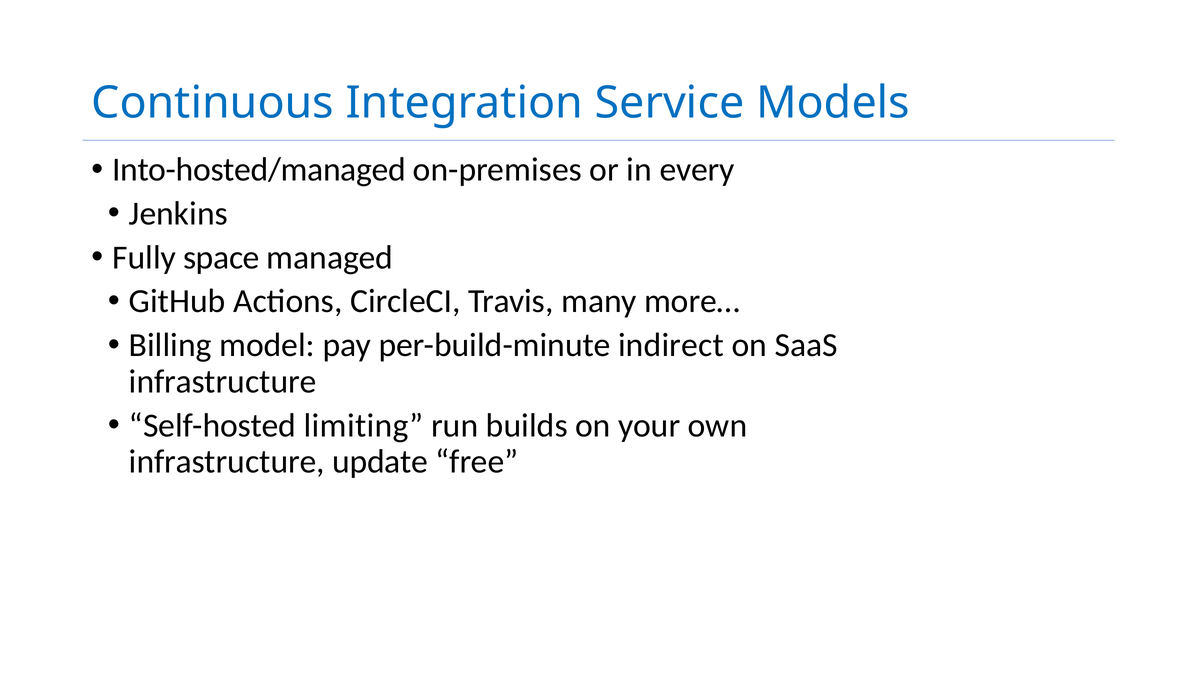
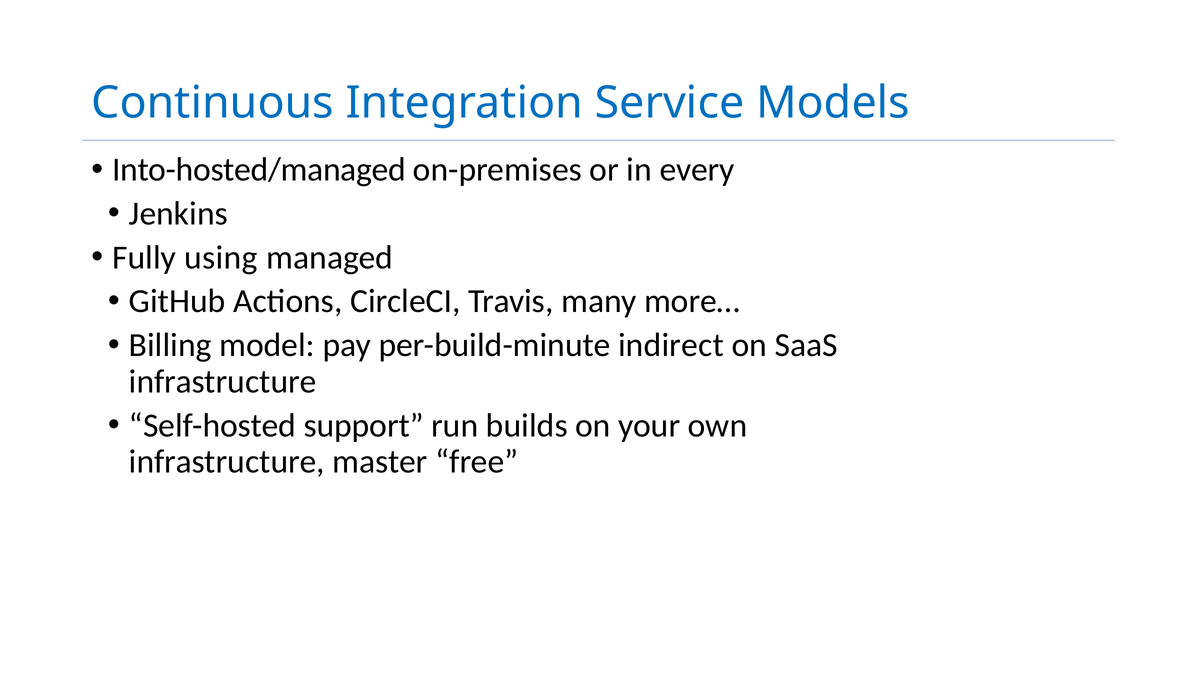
space: space -> using (221, 258)
limiting: limiting -> support (364, 426)
update: update -> master (380, 462)
